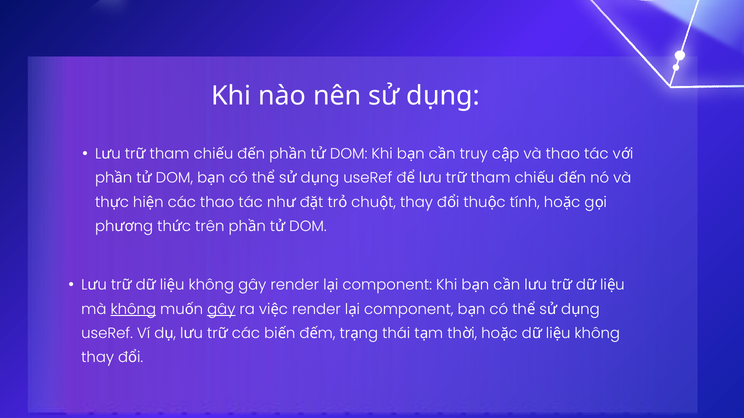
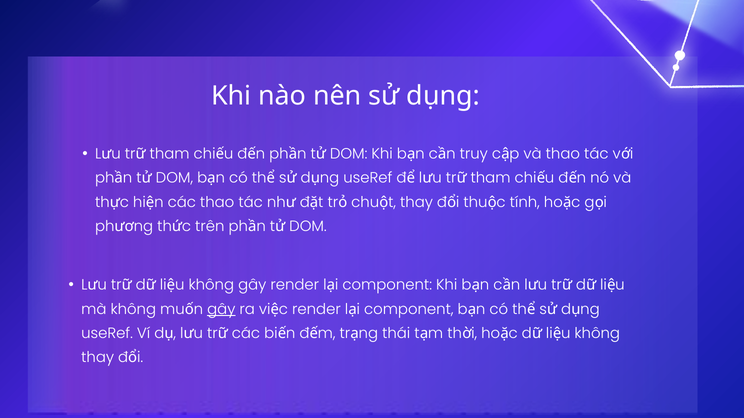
không underline: present -> none (133, 310)
